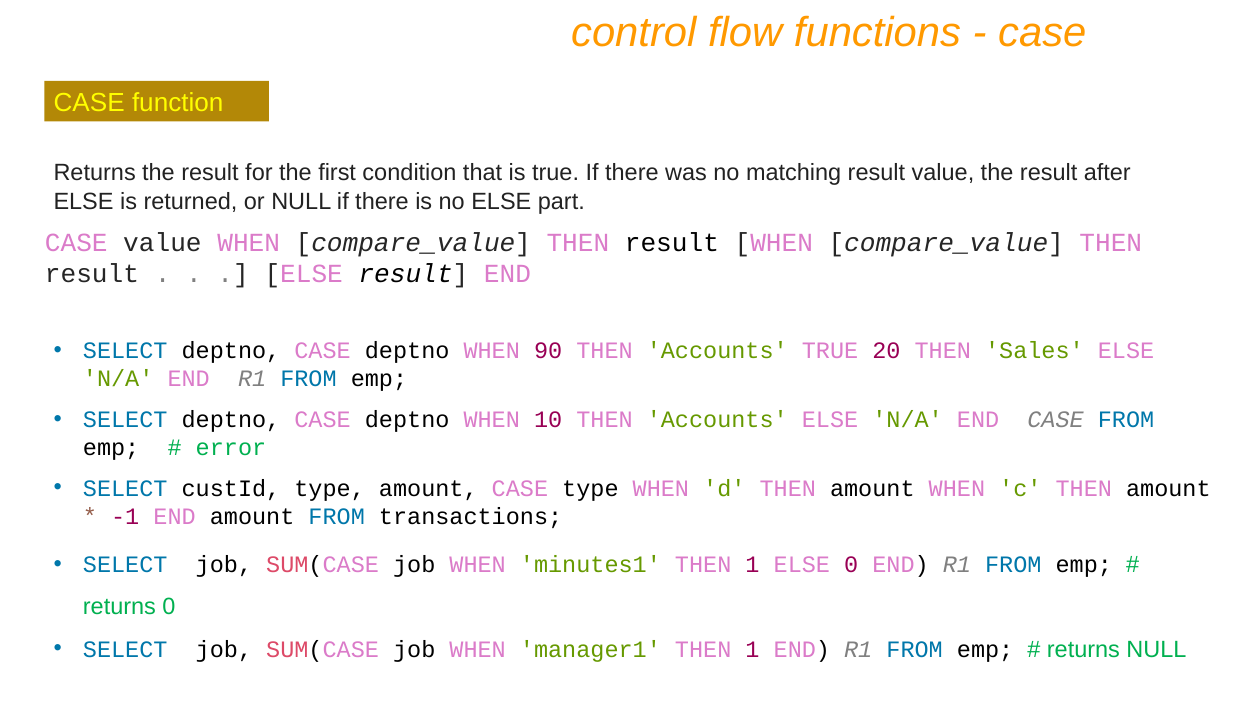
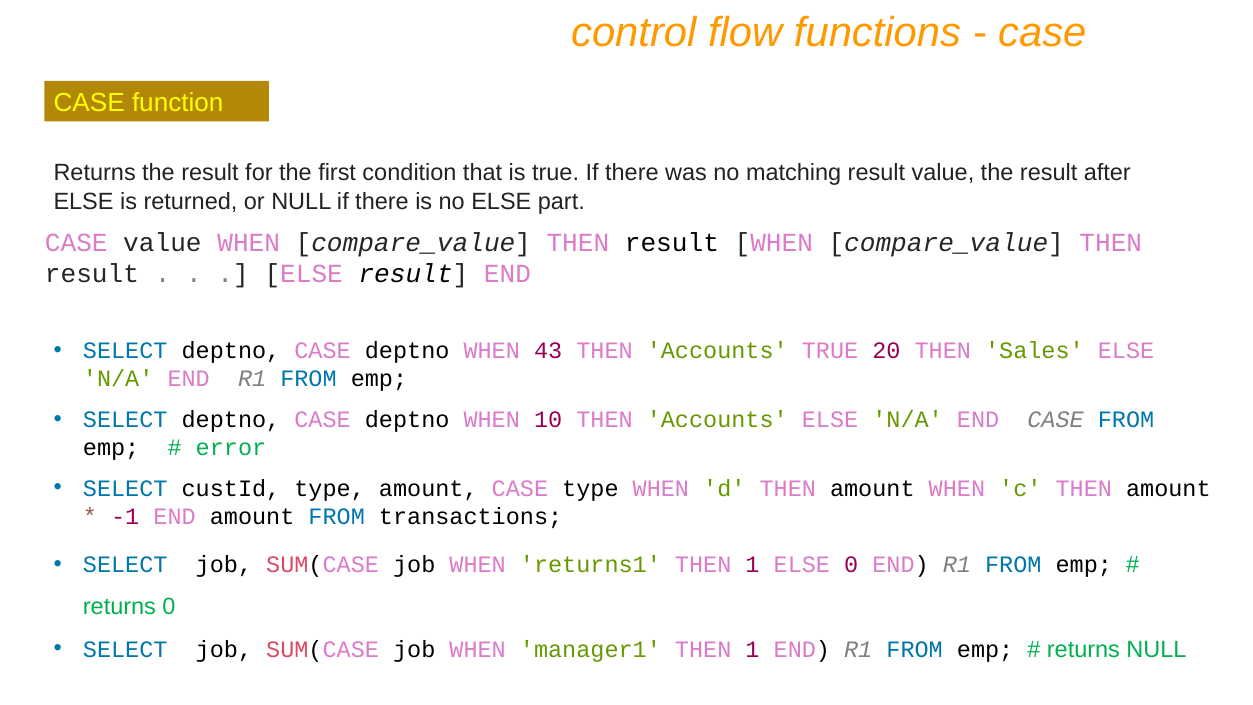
90: 90 -> 43 (548, 351)
minutes1: minutes1 -> returns1 (590, 564)
